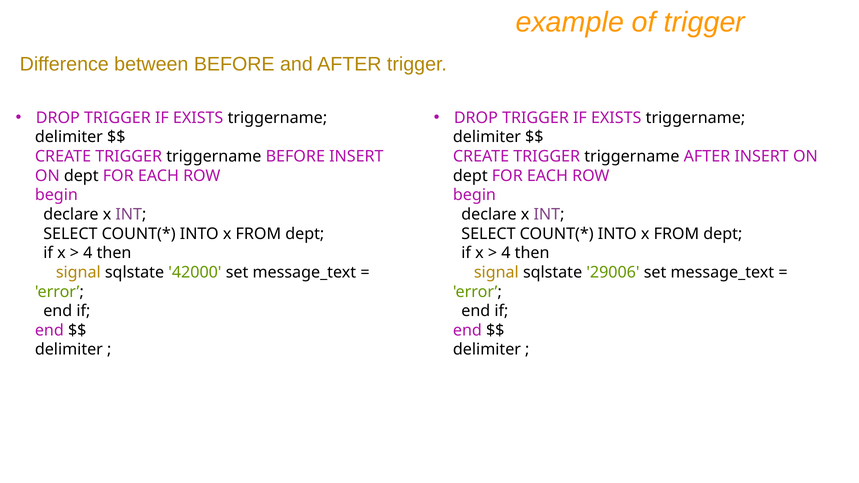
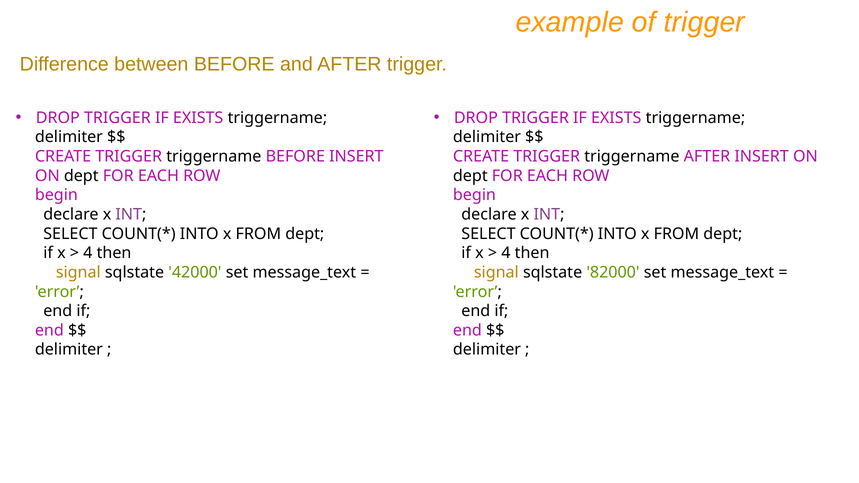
29006: 29006 -> 82000 (613, 272)
